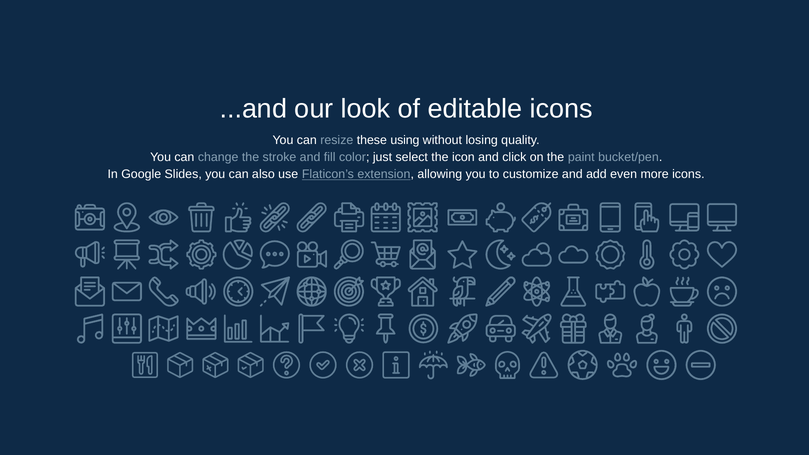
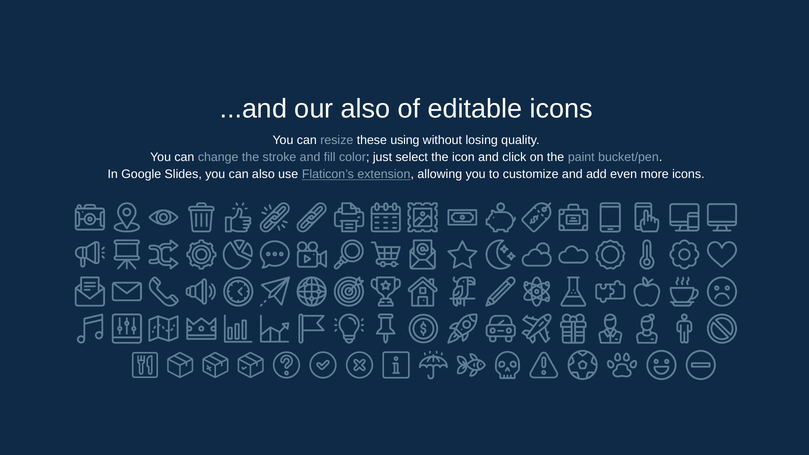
our look: look -> also (366, 109)
